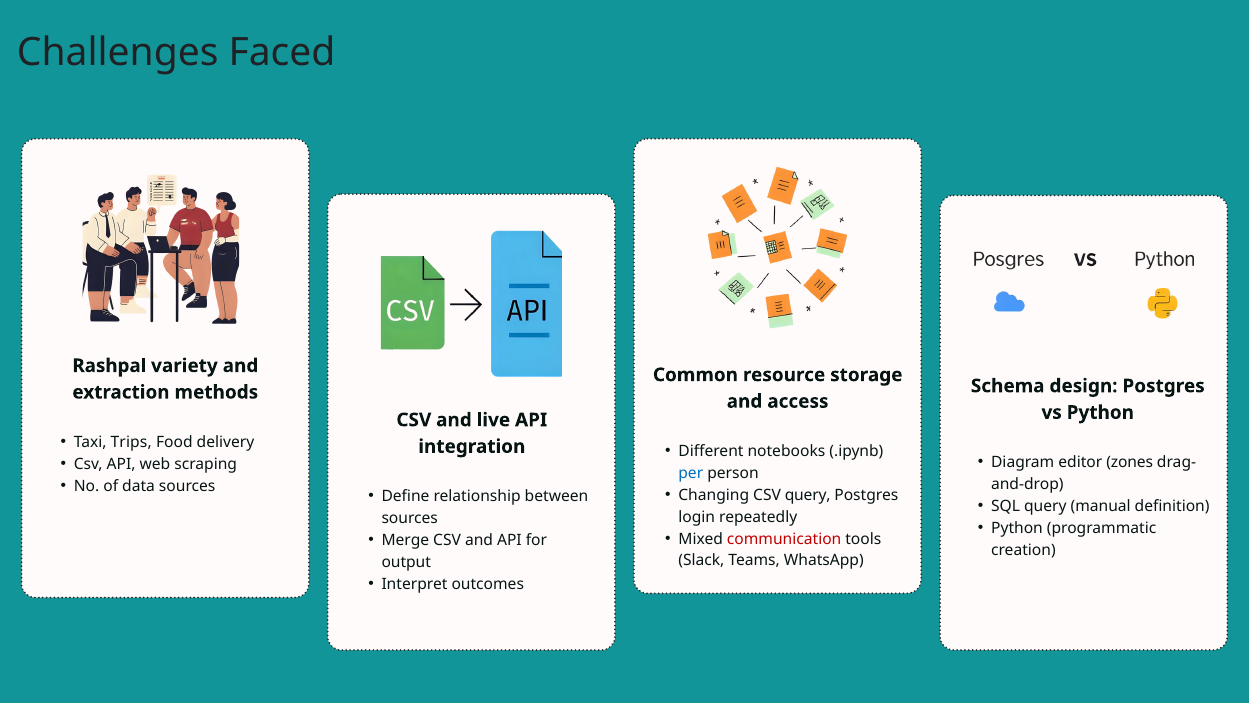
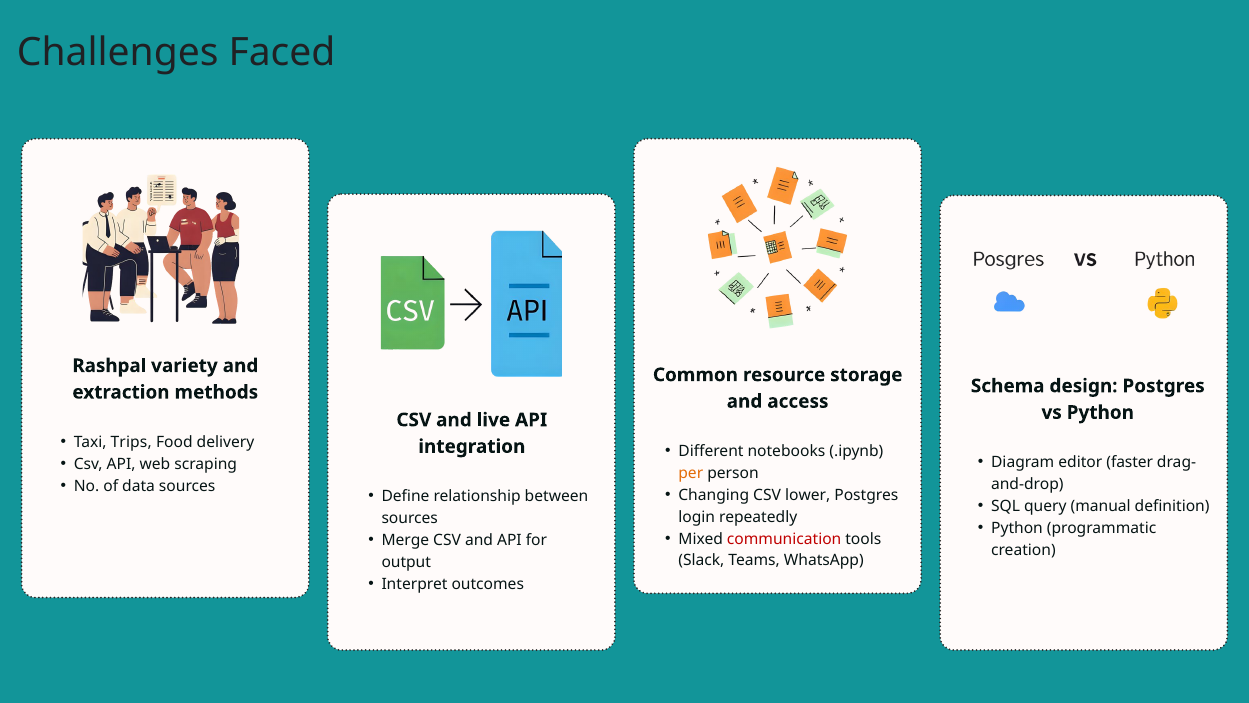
zones: zones -> faster (1130, 462)
per colour: blue -> orange (691, 473)
CSV query: query -> lower (808, 495)
